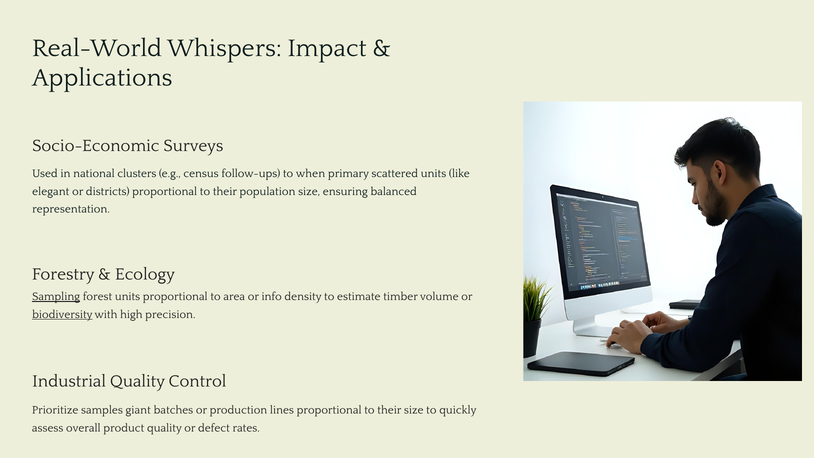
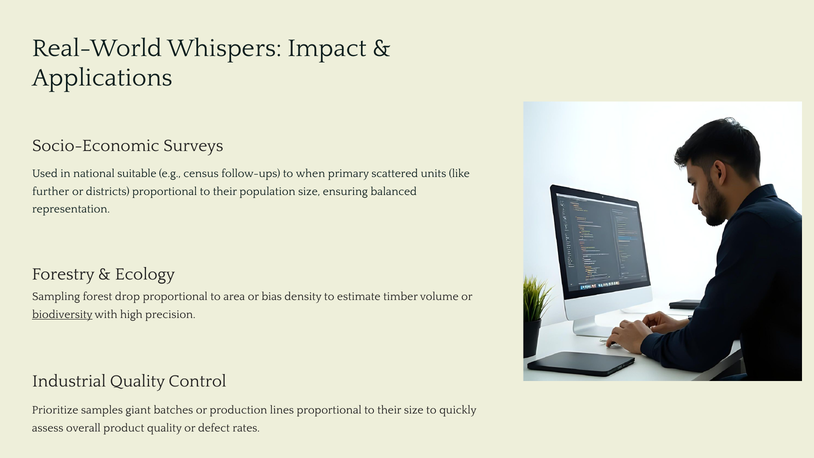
clusters: clusters -> suitable (137, 174)
elegant: elegant -> further (51, 191)
Sampling underline: present -> none (56, 297)
forest units: units -> drop (127, 297)
info: info -> bias (272, 297)
